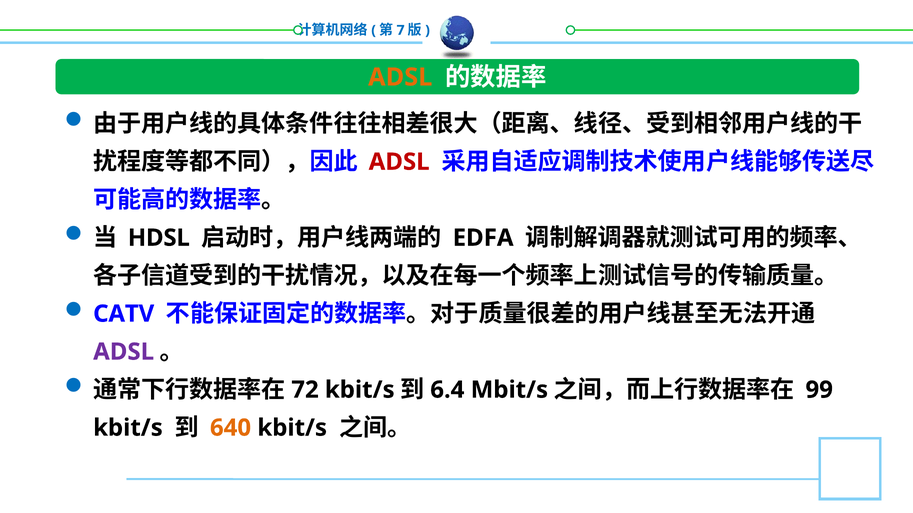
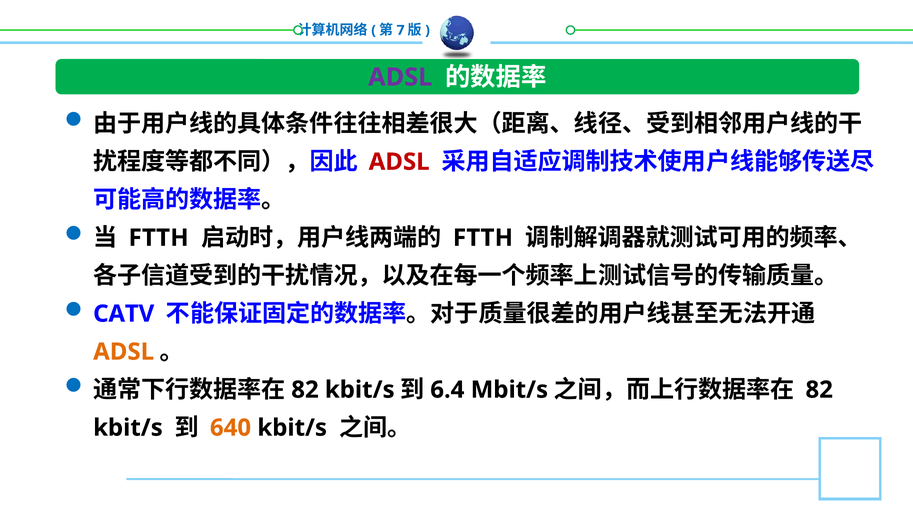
ADSL colour: orange -> purple (400, 77)
HDSL: HDSL -> FTTH (159, 238)
EDFA: EDFA -> FTTH (483, 238)
ADSL colour: purple -> orange (124, 352)
72: 72 -> 82 (305, 390)
99: 99 -> 82 (819, 390)
